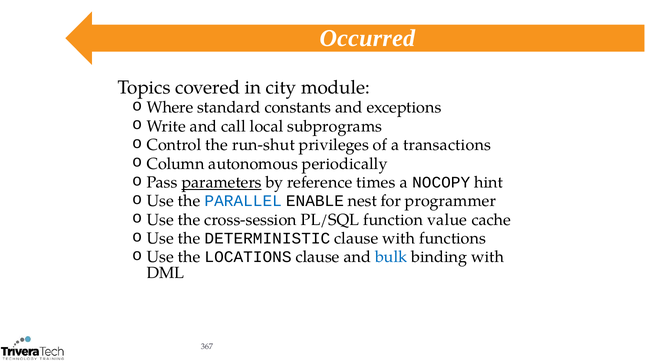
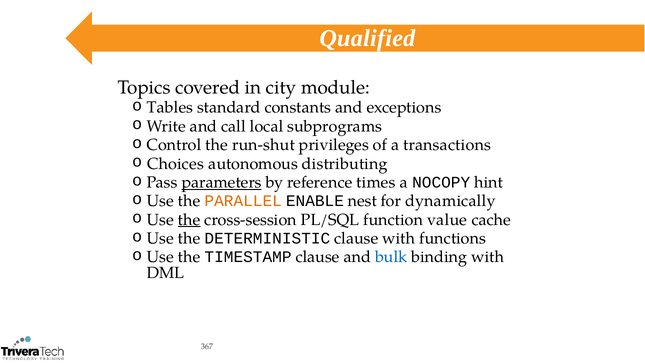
Occurred: Occurred -> Qualified (367, 38)
Where: Where -> Tables (170, 108)
Column: Column -> Choices (176, 164)
periodically: periodically -> distributing (345, 164)
PARALLEL colour: blue -> orange (243, 201)
programmer: programmer -> dynamically (450, 201)
the underline: none -> present (189, 220)
LOCATIONS: LOCATIONS -> TIMESTAMP (248, 257)
